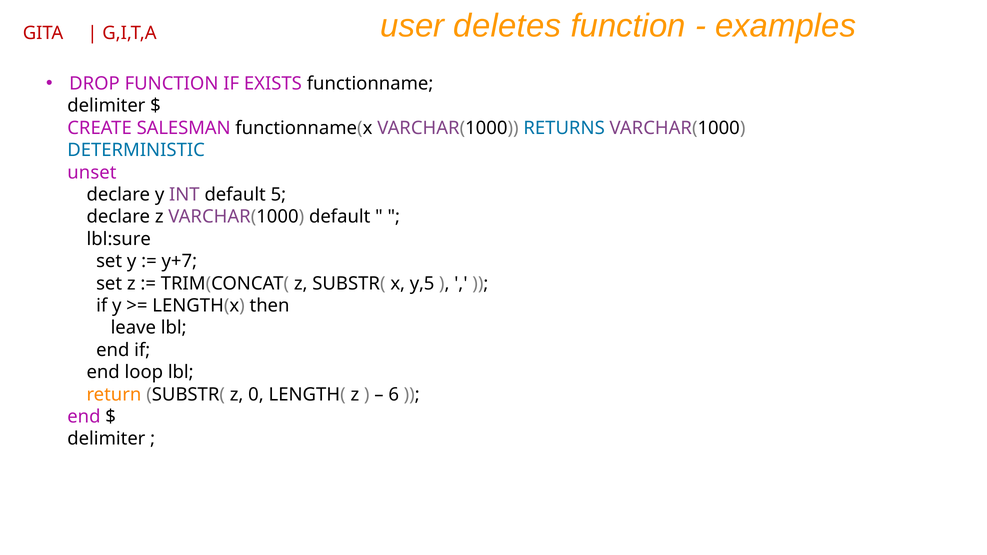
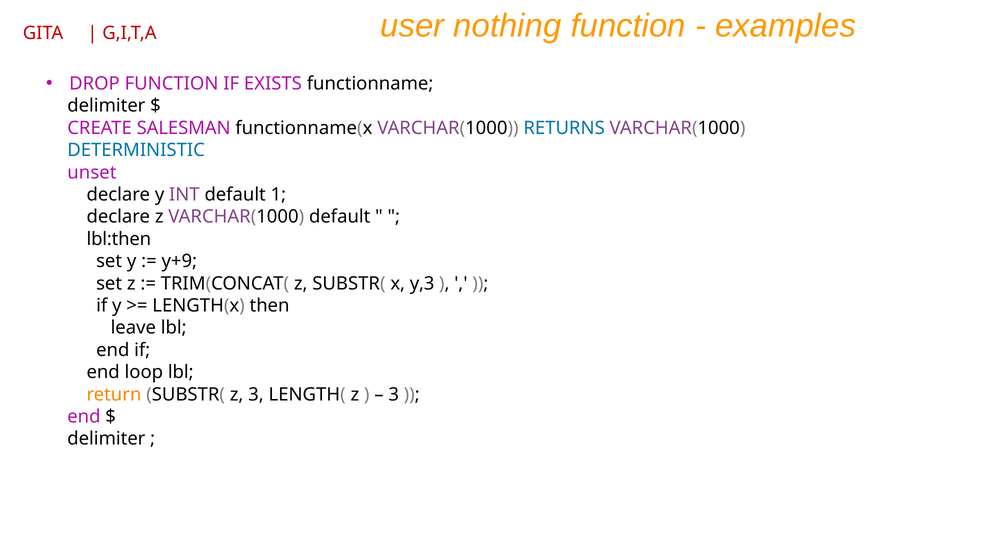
deletes: deletes -> nothing (507, 26)
5: 5 -> 1 (278, 195)
lbl:sure: lbl:sure -> lbl:then (119, 239)
y+7: y+7 -> y+9 (179, 261)
y,5: y,5 -> y,3 (422, 283)
z 0: 0 -> 3 (256, 395)
6: 6 -> 3 (394, 395)
